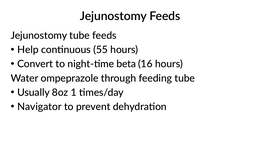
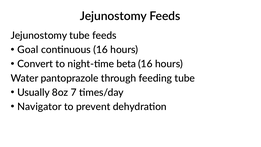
Help: Help -> Goal (28, 50)
continuous 55: 55 -> 16 (101, 50)
ompeprazole: ompeprazole -> pantoprazole (70, 78)
1: 1 -> 7 (74, 92)
